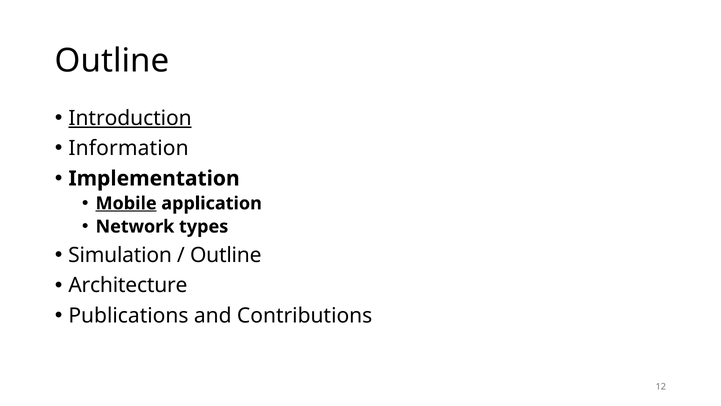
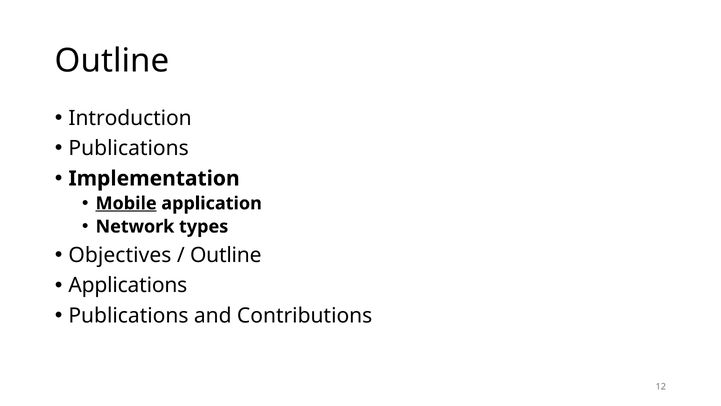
Introduction underline: present -> none (130, 118)
Information: Information -> Publications (129, 148)
Simulation: Simulation -> Objectives (120, 255)
Architecture: Architecture -> Applications (128, 285)
